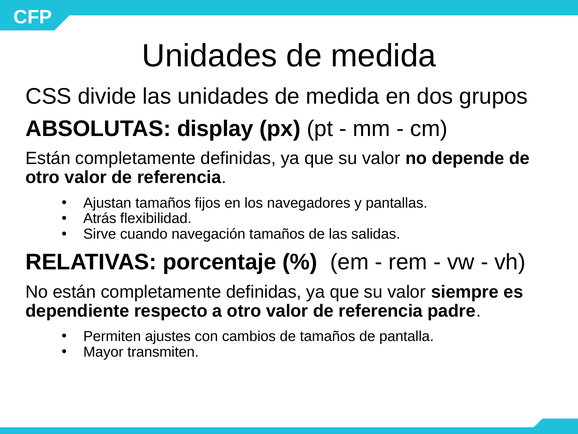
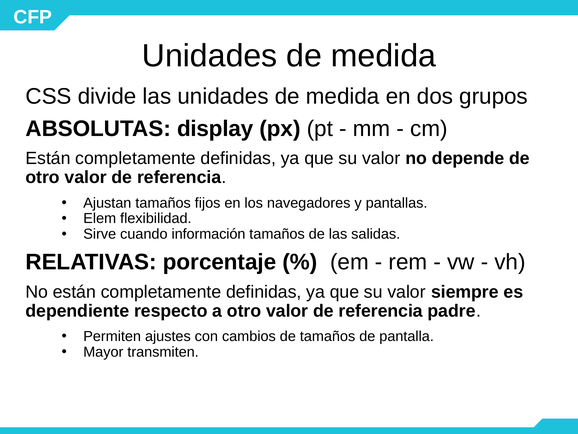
Atrás: Atrás -> Elem (100, 218)
navegación: navegación -> información (208, 234)
